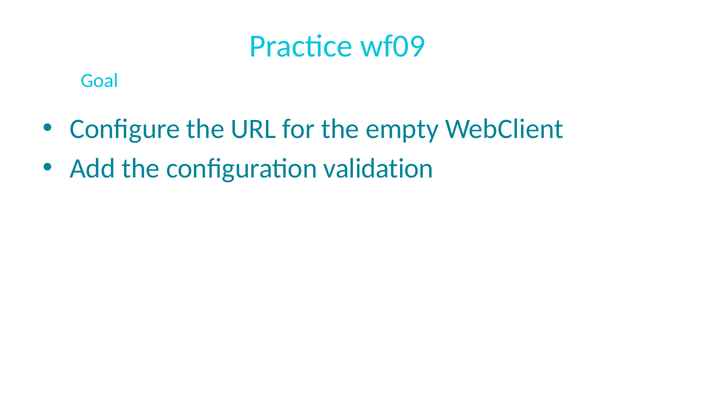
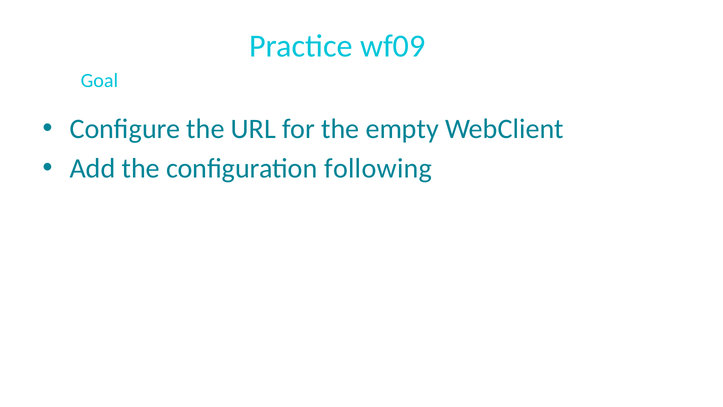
validation: validation -> following (378, 168)
